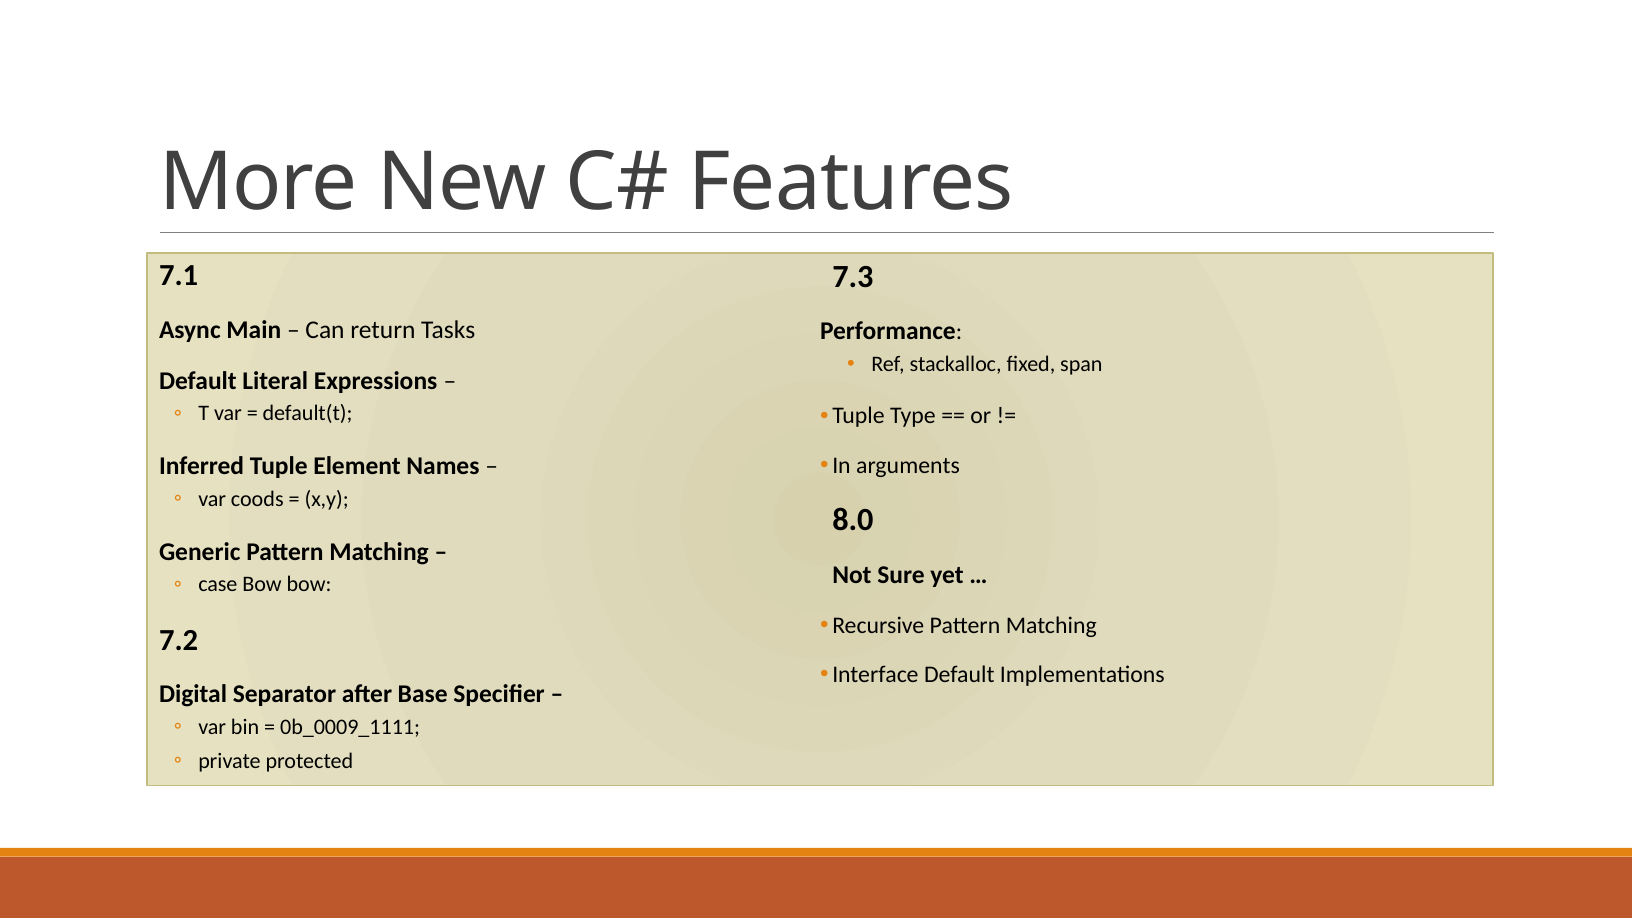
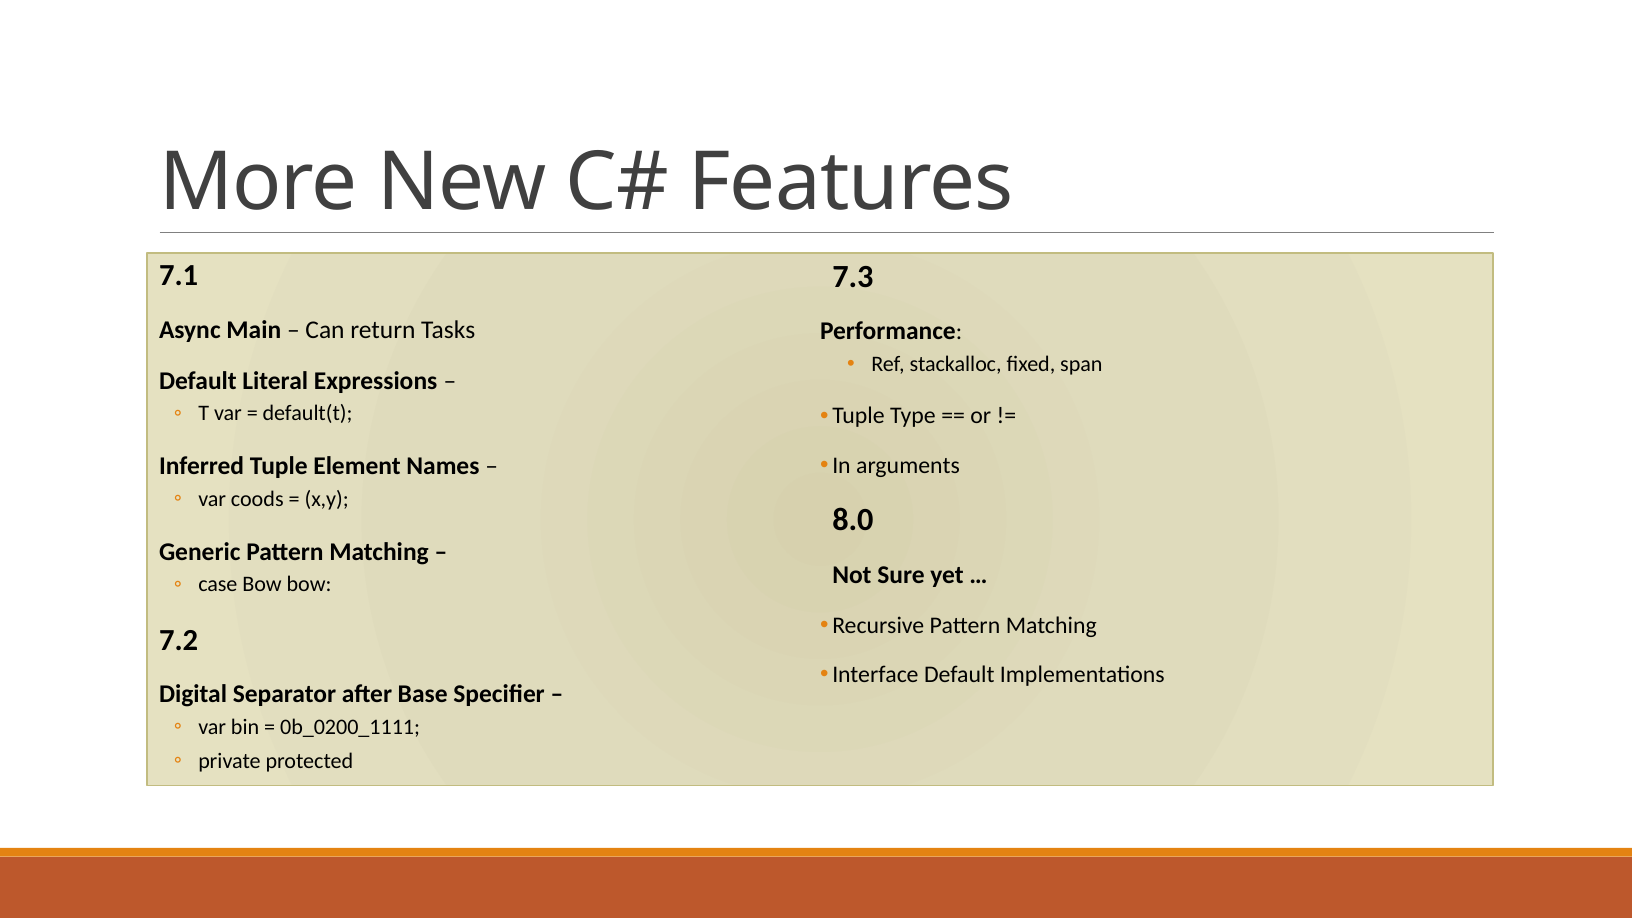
0b_0009_1111: 0b_0009_1111 -> 0b_0200_1111 (350, 727)
